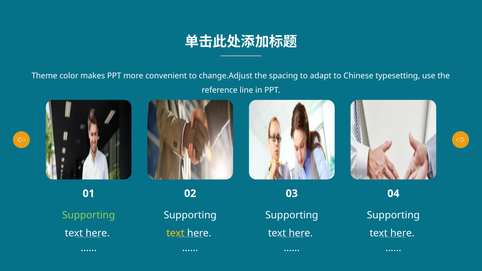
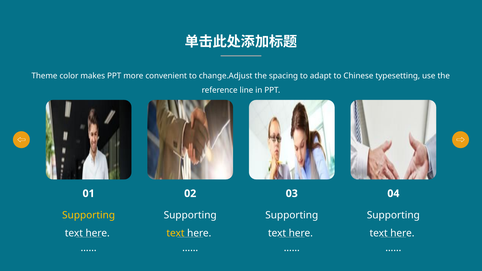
Supporting colour: light green -> yellow (89, 215)
